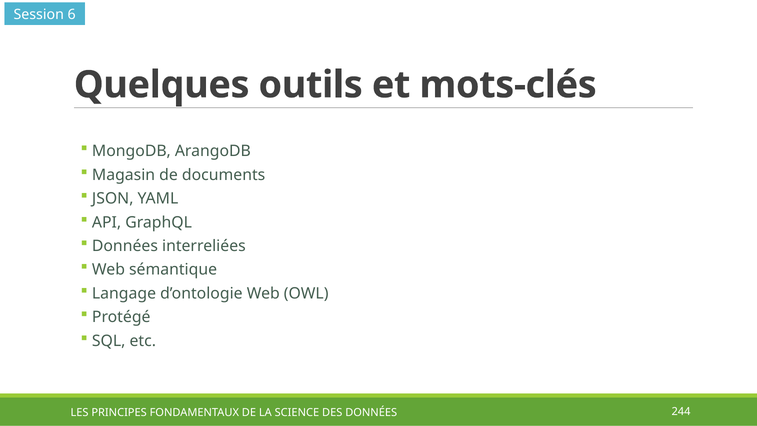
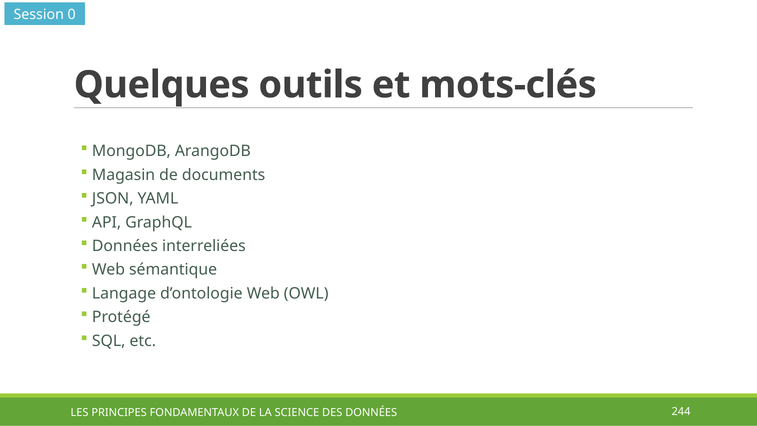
6: 6 -> 0 (72, 15)
